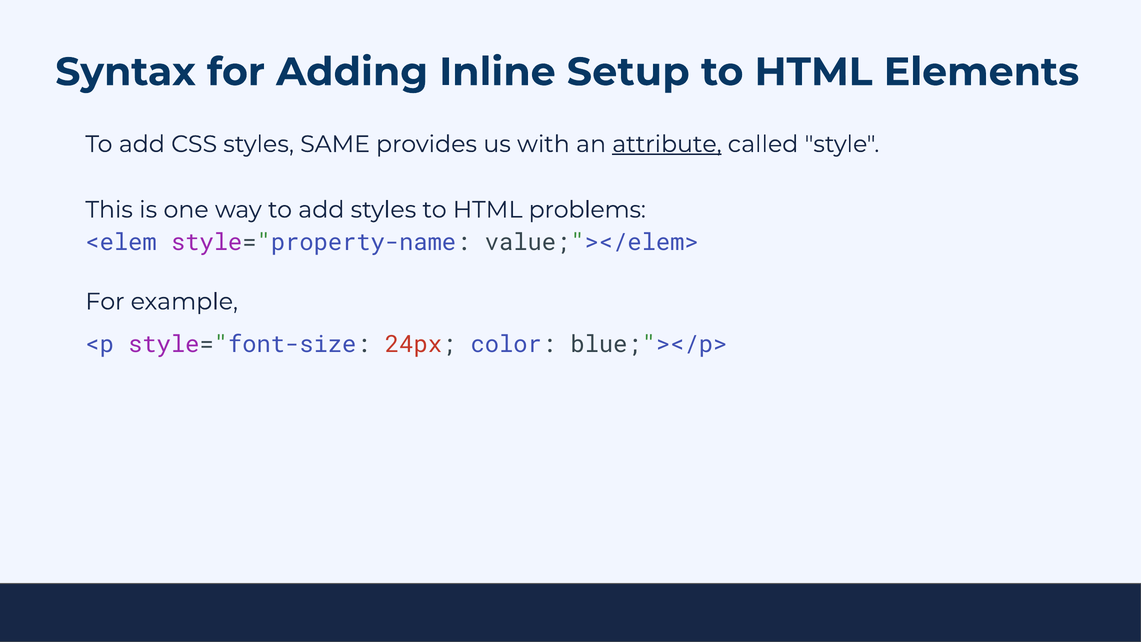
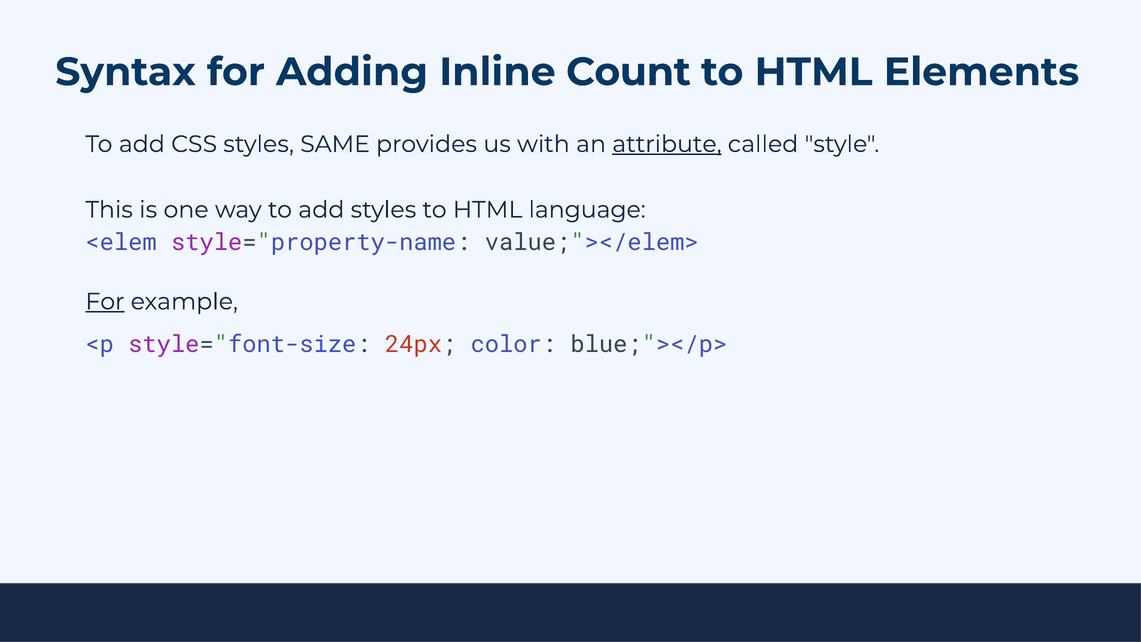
Setup: Setup -> Count (629, 72)
problems: problems -> language (587, 210)
For underline: none -> present (105, 302)
